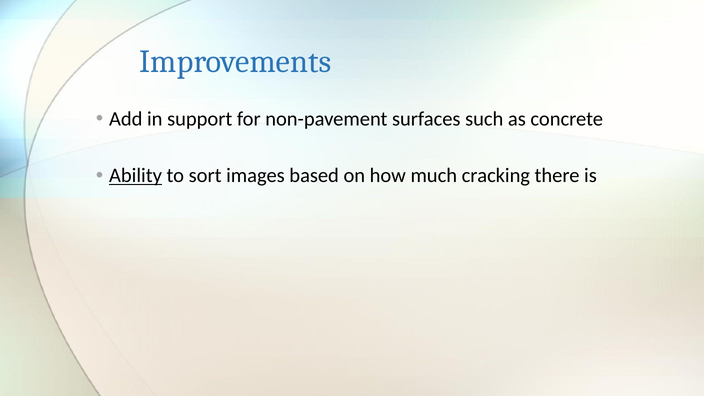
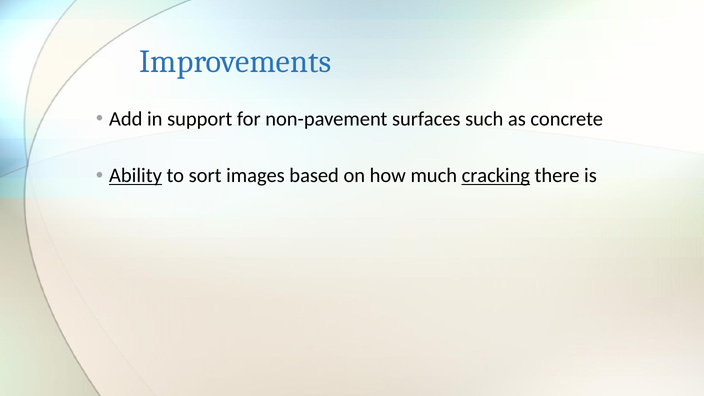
cracking underline: none -> present (496, 176)
